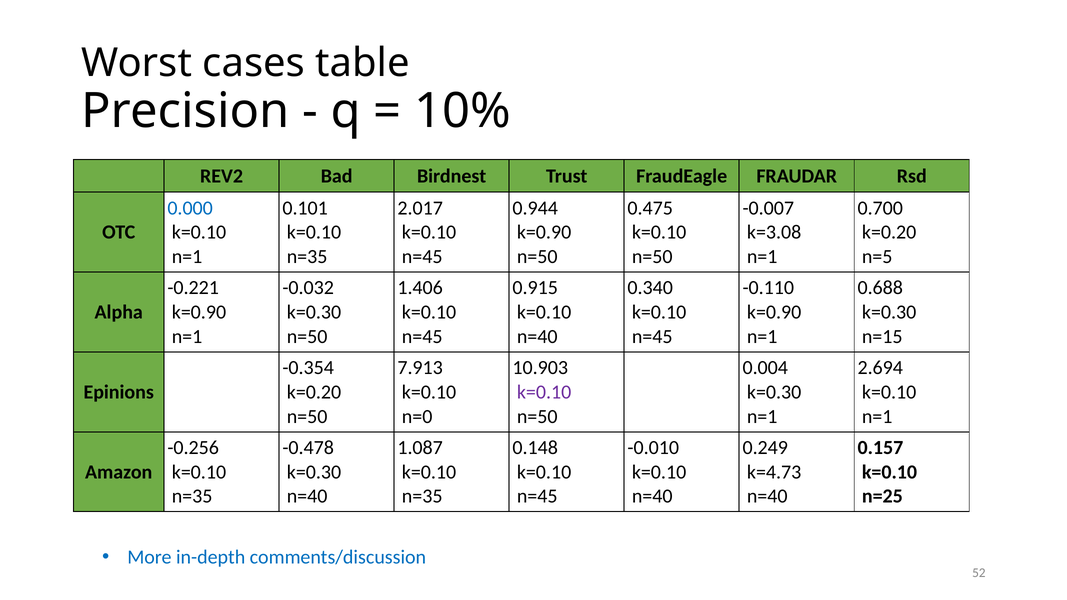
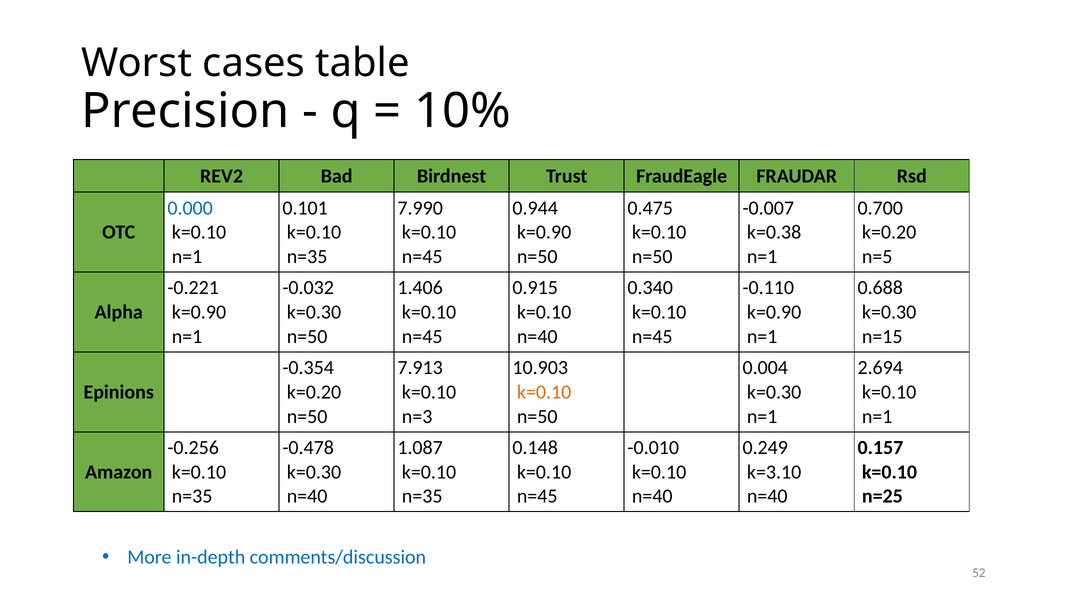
2.017: 2.017 -> 7.990 (420, 208)
k=3.08: k=3.08 -> k=0.38 (774, 232)
k=0.10 colour: purple -> orange (544, 392)
n=0: n=0 -> n=3 (417, 417)
k=4.73: k=4.73 -> k=3.10 (774, 472)
